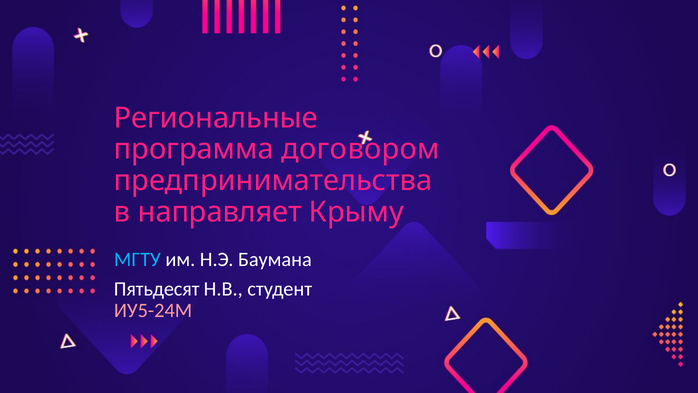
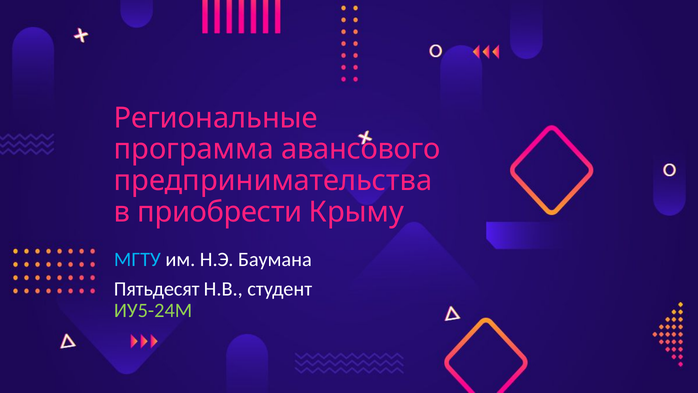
договором: договором -> авансового (361, 149)
направляет: направляет -> приобрести (220, 212)
ИУ5-24М colour: pink -> light green (153, 310)
